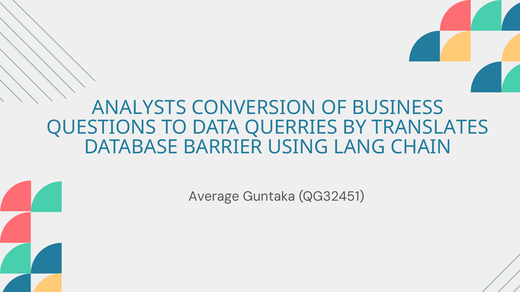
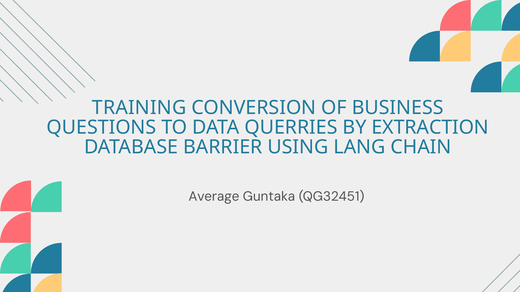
ANALYSTS: ANALYSTS -> TRAINING (139, 108)
TRANSLATES: TRANSLATES -> EXTRACTION (430, 128)
